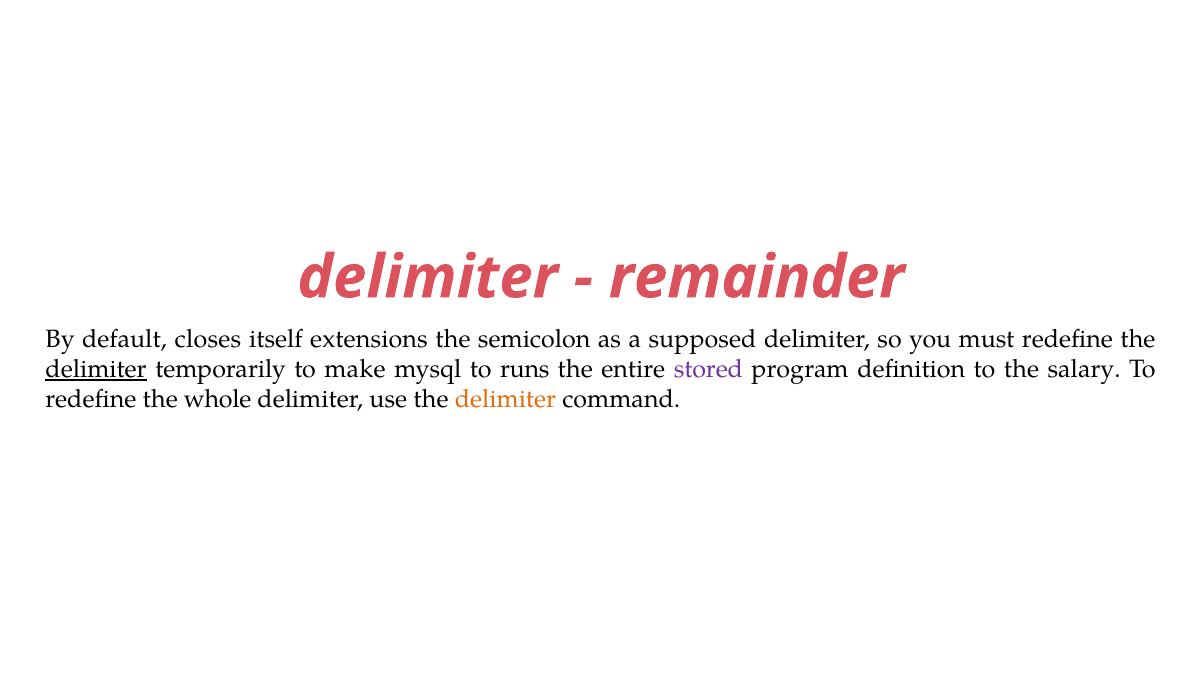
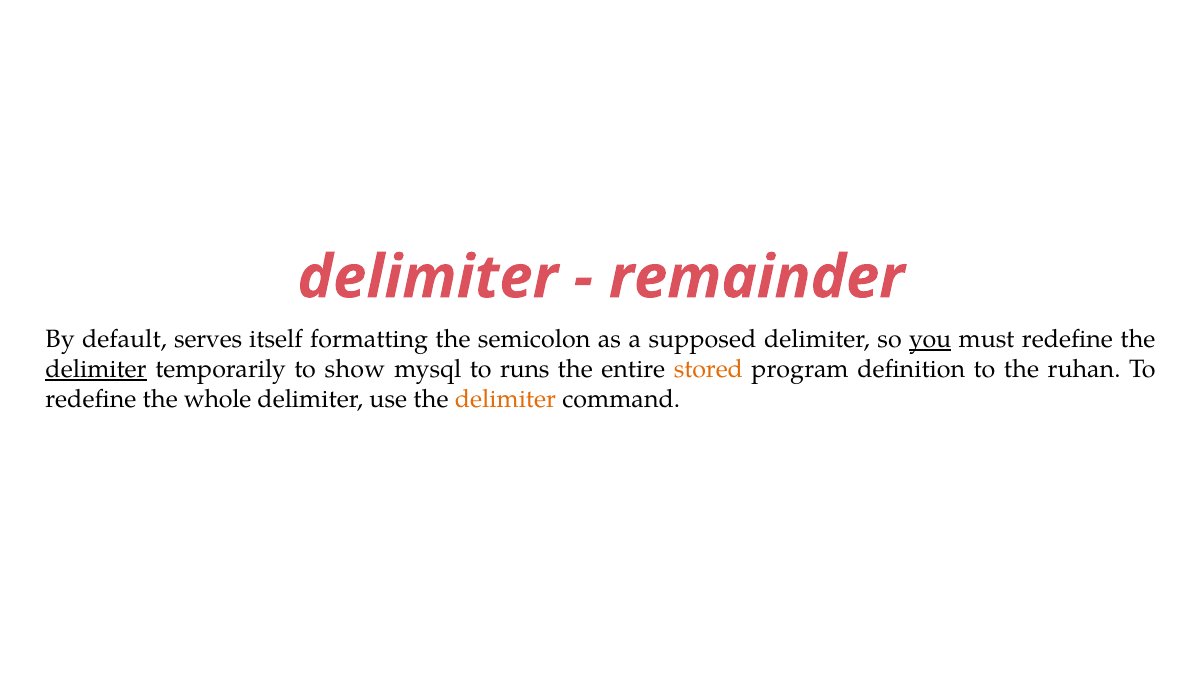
closes: closes -> serves (208, 339)
extensions: extensions -> formatting (369, 339)
you underline: none -> present (930, 339)
make: make -> show (355, 369)
stored colour: purple -> orange (708, 369)
salary: salary -> ruhan (1084, 369)
